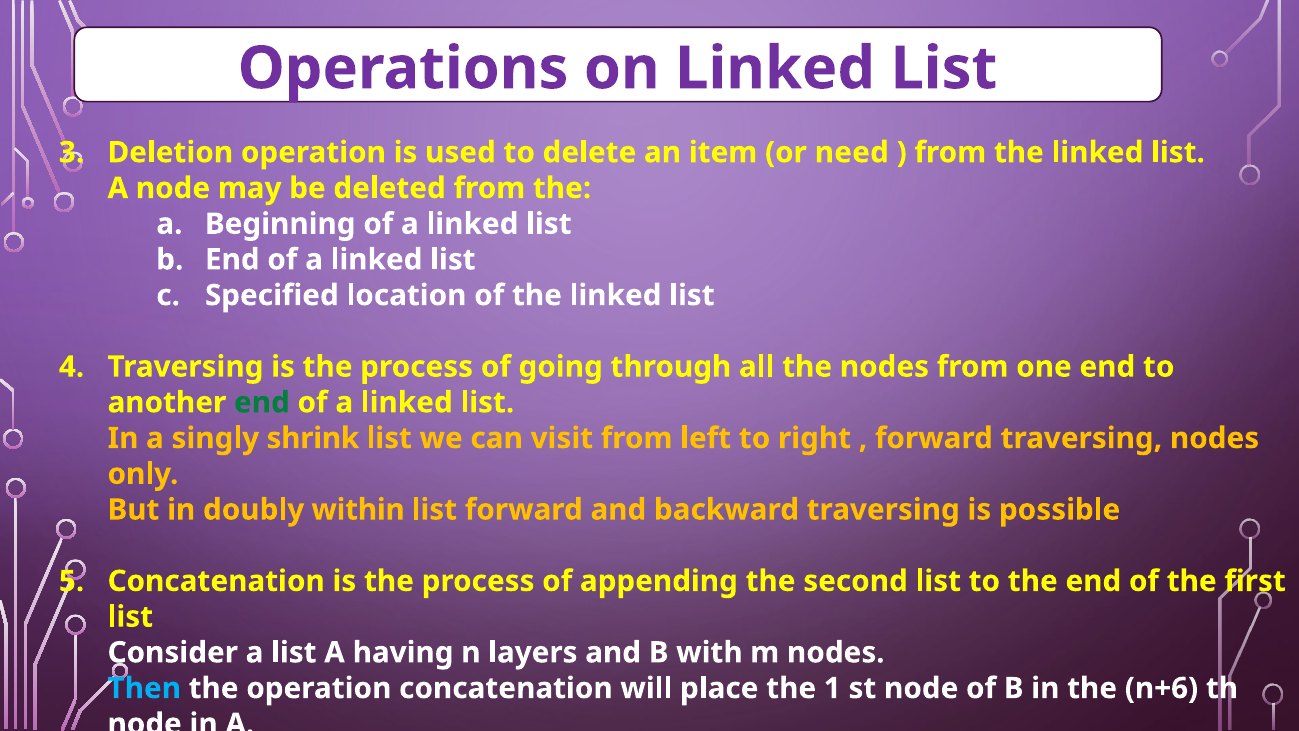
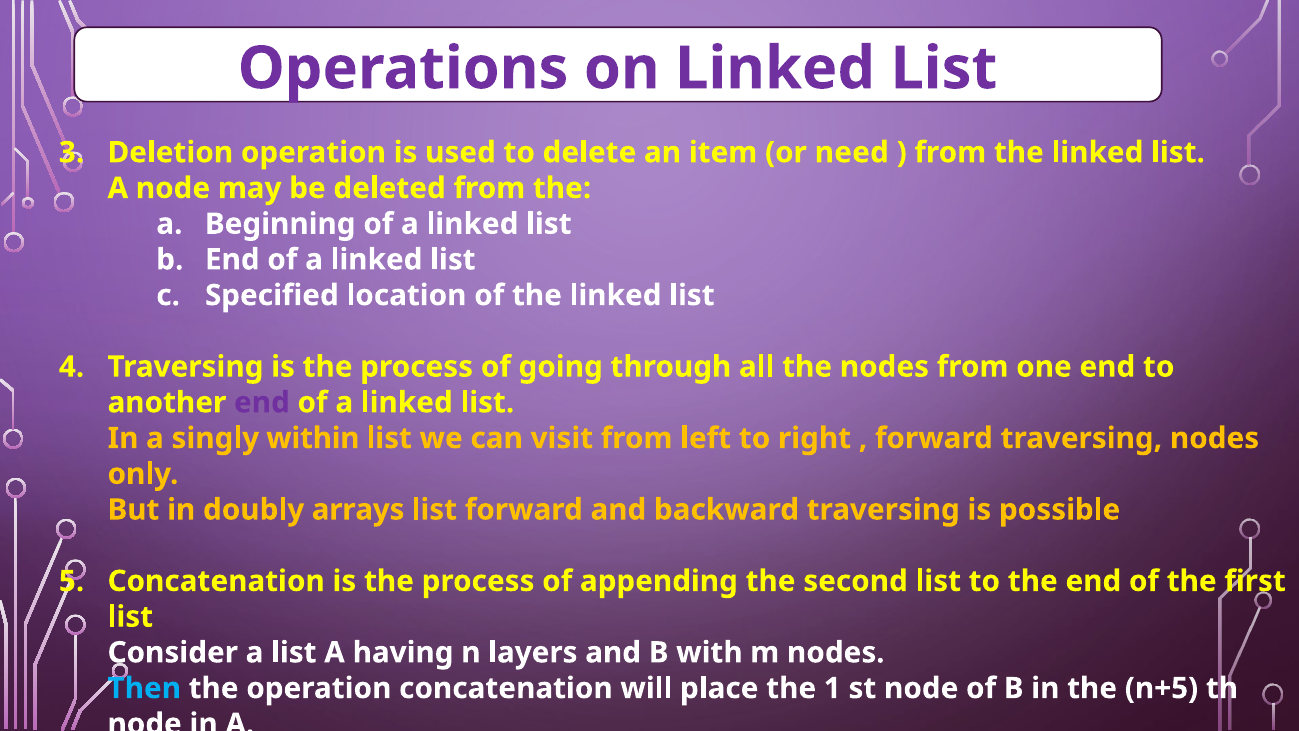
end colour: green -> purple (262, 402)
shrink: shrink -> within (313, 438)
within: within -> arrays (358, 510)
n+6: n+6 -> n+5 (1161, 688)
